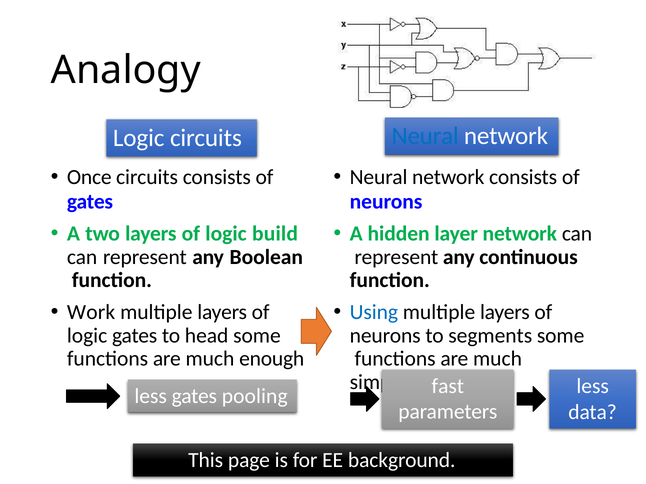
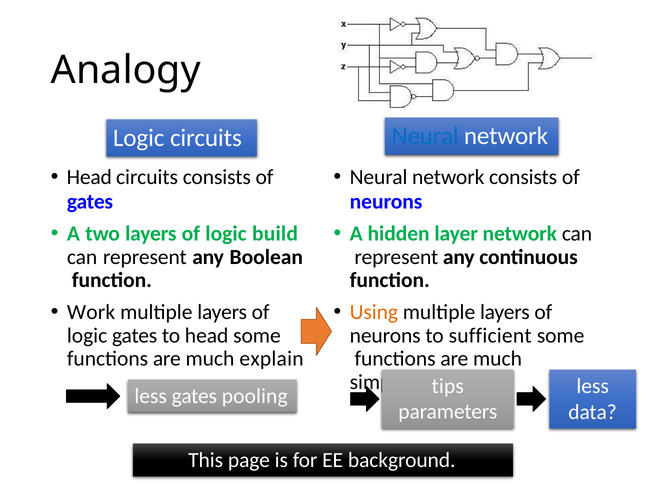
Once: Once -> Head (89, 178)
Using colour: blue -> orange (374, 313)
segments: segments -> sufficient (490, 336)
enough: enough -> explain (272, 359)
fast: fast -> tips (448, 386)
